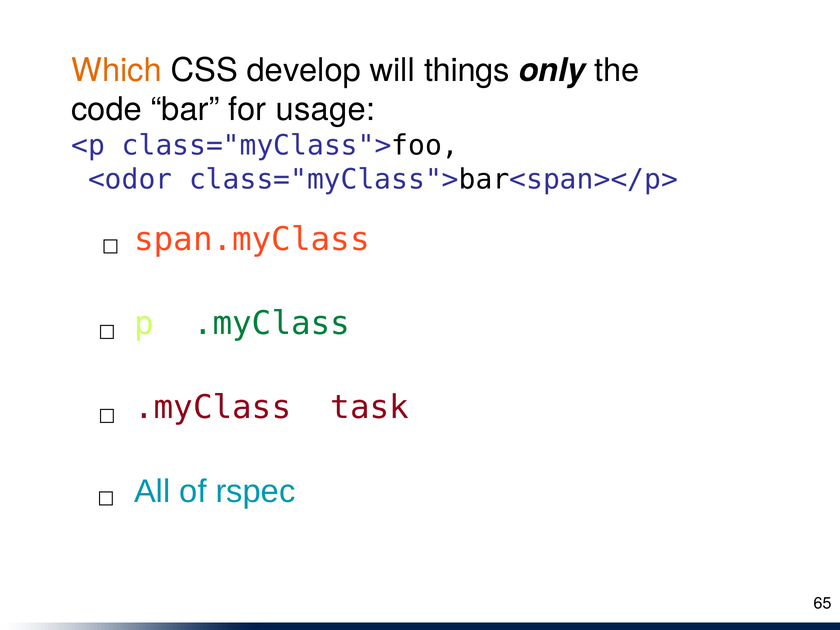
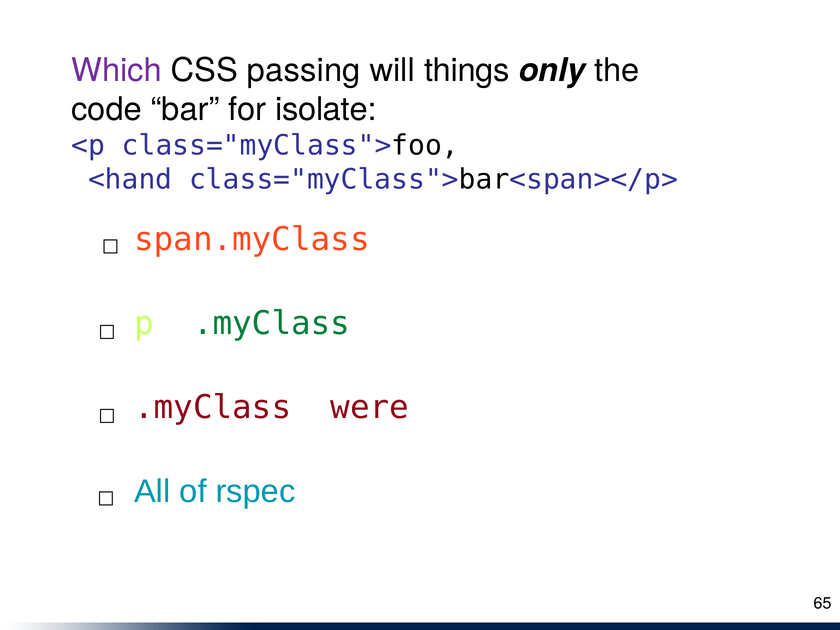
Which colour: orange -> purple (117, 70)
develop: develop -> passing (304, 70)
usage: usage -> isolate (326, 110)
<odor: <odor -> <hand (130, 179)
task: task -> were (370, 408)
